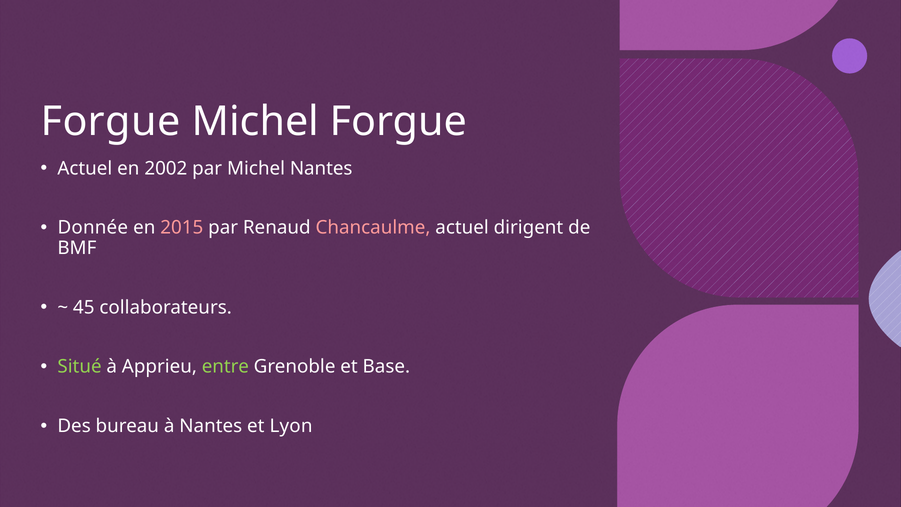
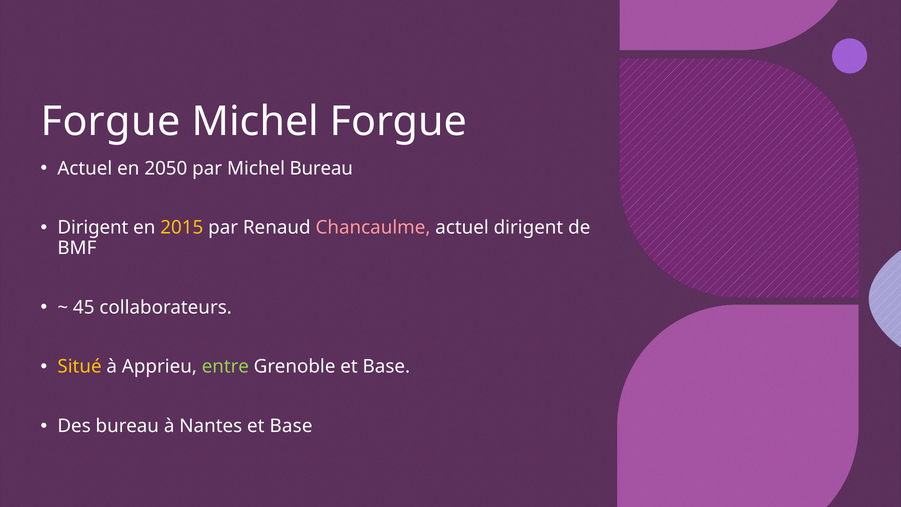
2002: 2002 -> 2050 (166, 168)
Michel Nantes: Nantes -> Bureau (321, 168)
Donnée: Donnée -> Dirigent (93, 228)
2015 colour: pink -> yellow (182, 228)
Situé colour: light green -> yellow (80, 367)
Nantes et Lyon: Lyon -> Base (291, 426)
